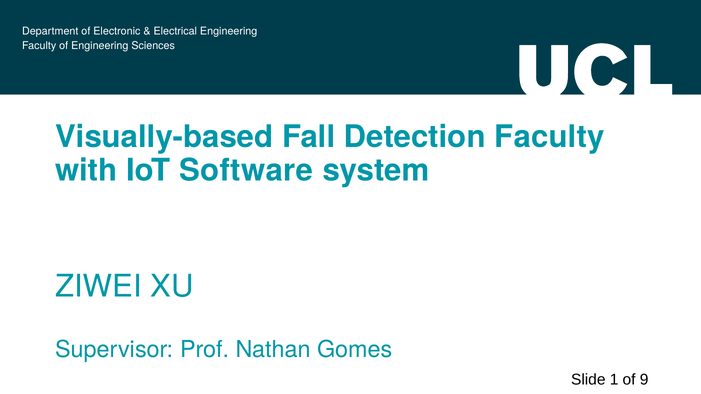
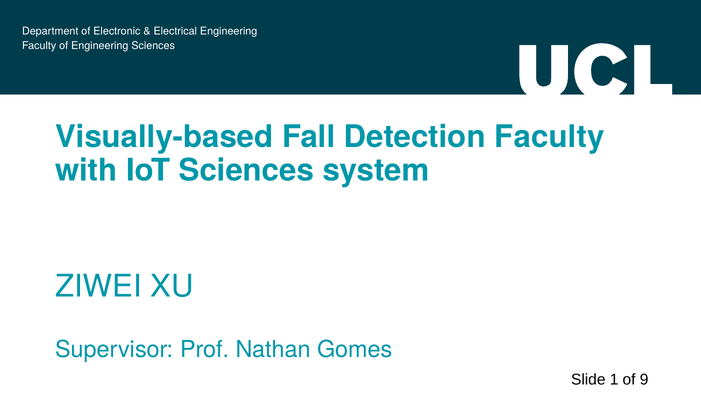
IoT Software: Software -> Sciences (246, 171)
